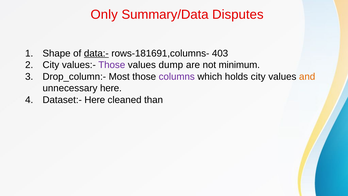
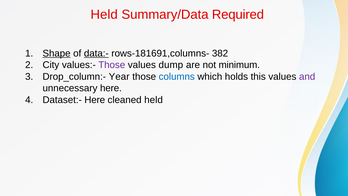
Only: Only -> Held (104, 15)
Disputes: Disputes -> Required (238, 15)
Shape underline: none -> present (57, 53)
403: 403 -> 382 (220, 53)
Most: Most -> Year (119, 77)
columns colour: purple -> blue (177, 77)
holds city: city -> this (258, 77)
and colour: orange -> purple (307, 77)
cleaned than: than -> held (154, 100)
